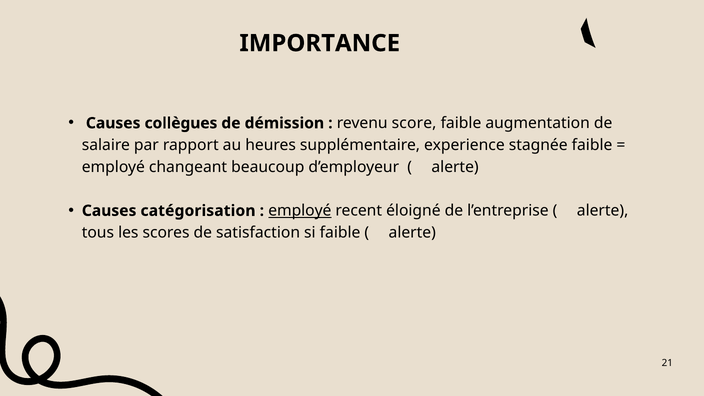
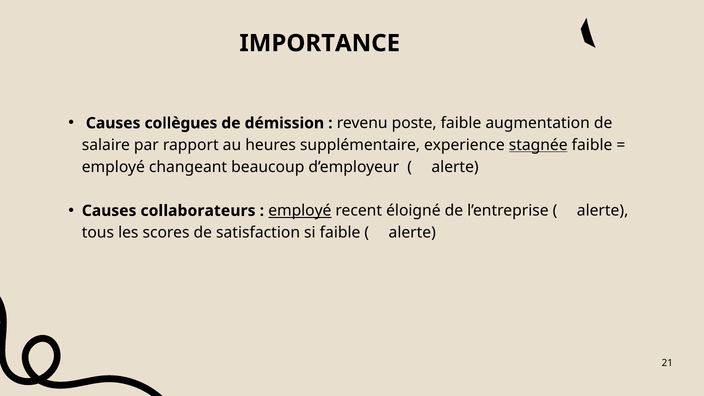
score: score -> poste (414, 123)
stagnée underline: none -> present (538, 145)
catégorisation: catégorisation -> collaborateurs (198, 211)
